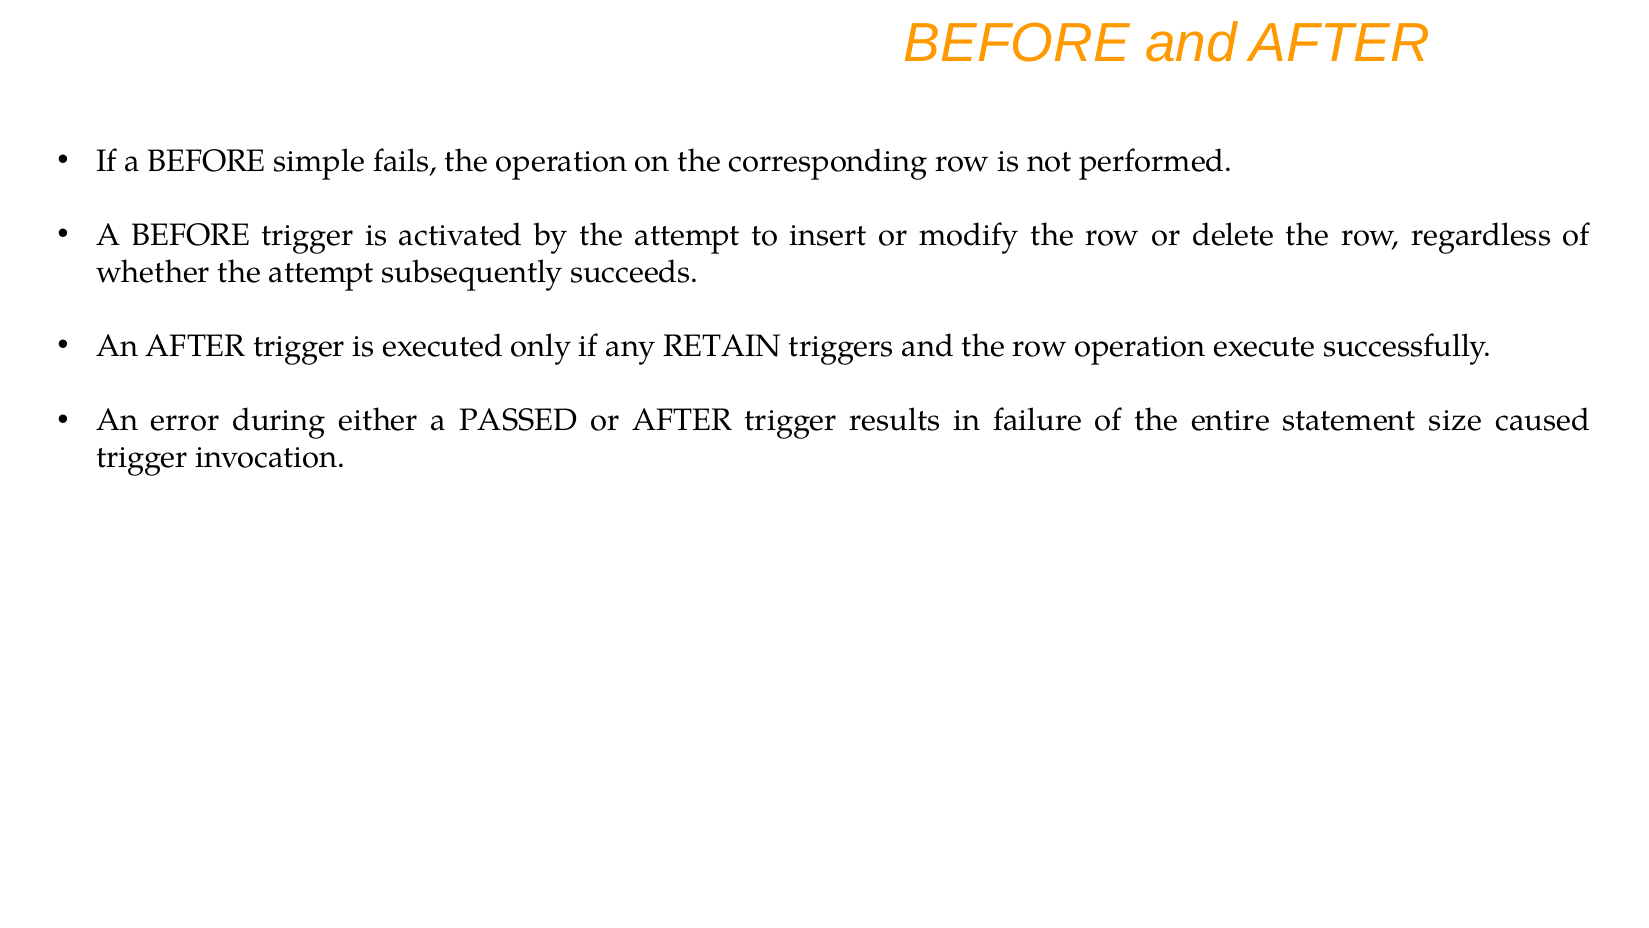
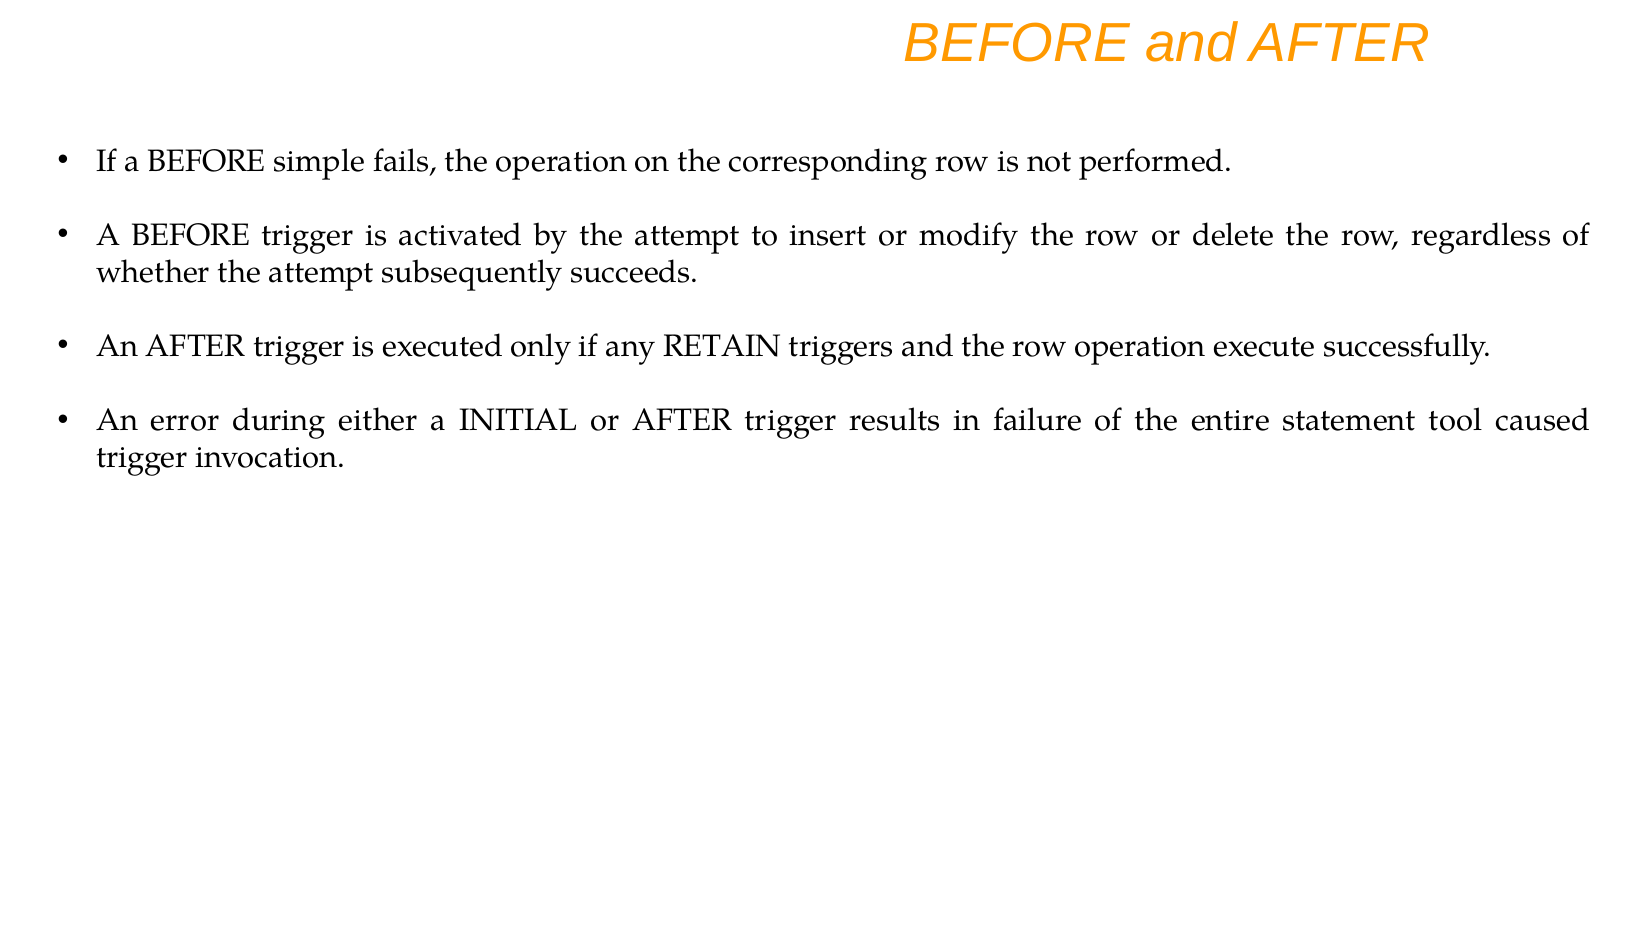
PASSED: PASSED -> INITIAL (518, 420)
size: size -> tool (1456, 420)
